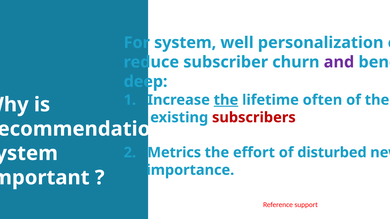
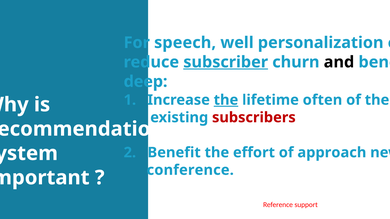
For system: system -> speech (185, 43)
subscriber underline: none -> present (226, 62)
and colour: purple -> black (339, 62)
2 Metrics: Metrics -> Benefit (174, 153)
disturbed: disturbed -> approach (332, 153)
importance: importance -> conference (190, 170)
